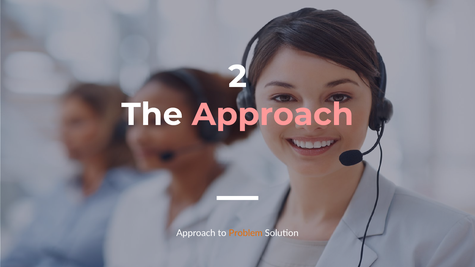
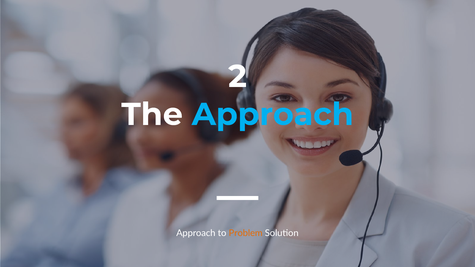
Approach colour: pink -> light blue (273, 115)
